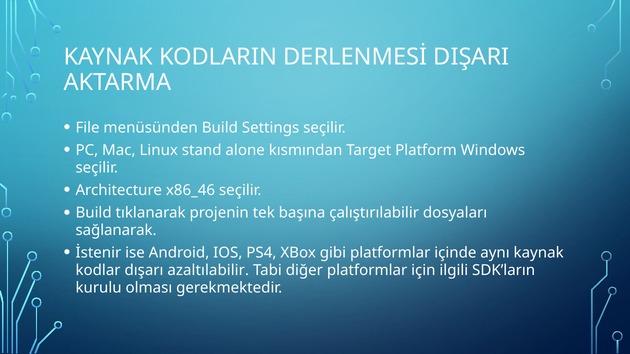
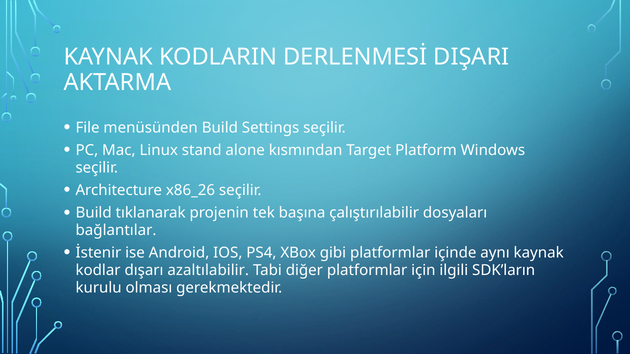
x86_46: x86_46 -> x86_26 (191, 191)
sağlanarak: sağlanarak -> bağlantılar (116, 231)
